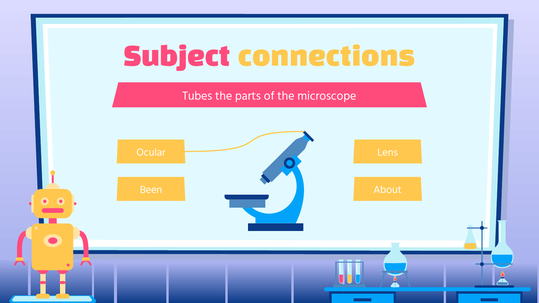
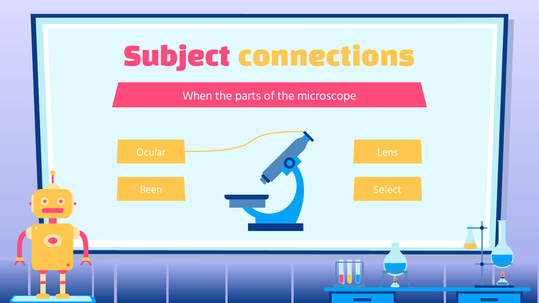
Tubes: Tubes -> When (197, 96)
About: About -> Select (388, 190)
